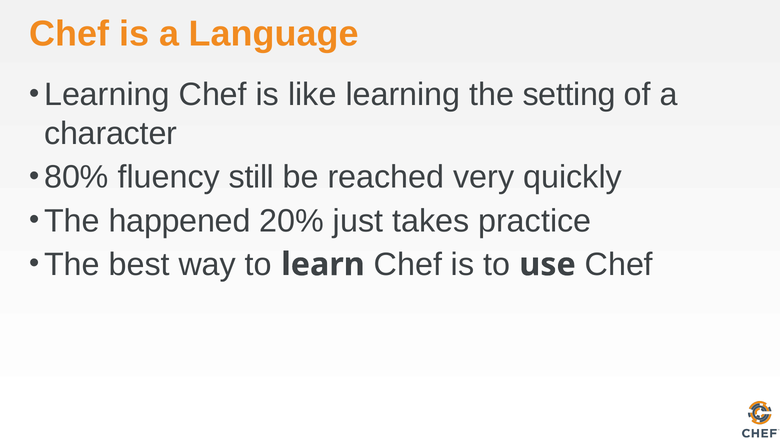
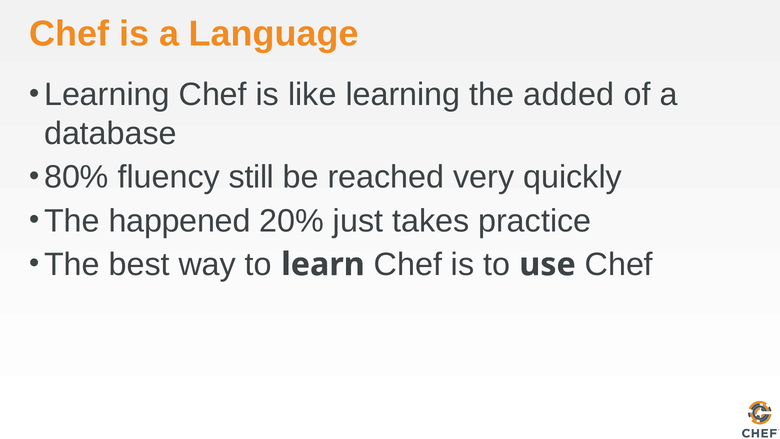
setting: setting -> added (569, 95)
character: character -> database (110, 134)
